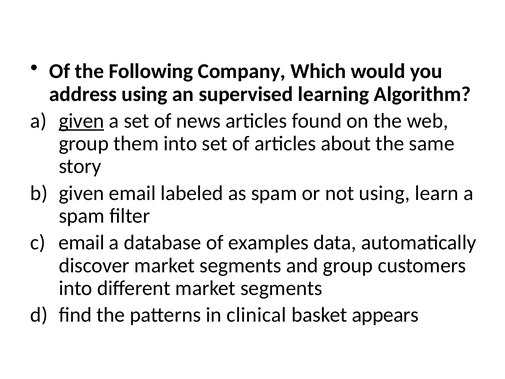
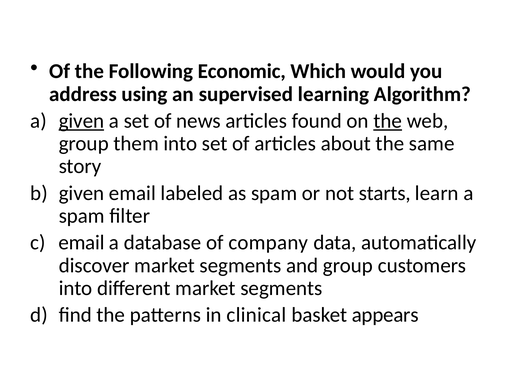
Company: Company -> Economic (242, 71)
the underline: none -> present (388, 121)
not using: using -> starts (385, 193)
examples: examples -> company (268, 243)
